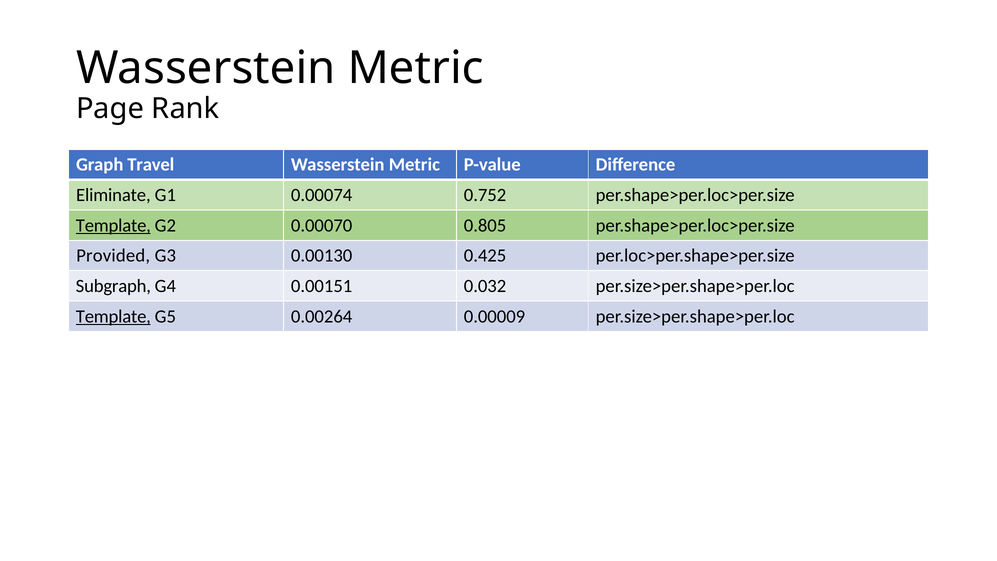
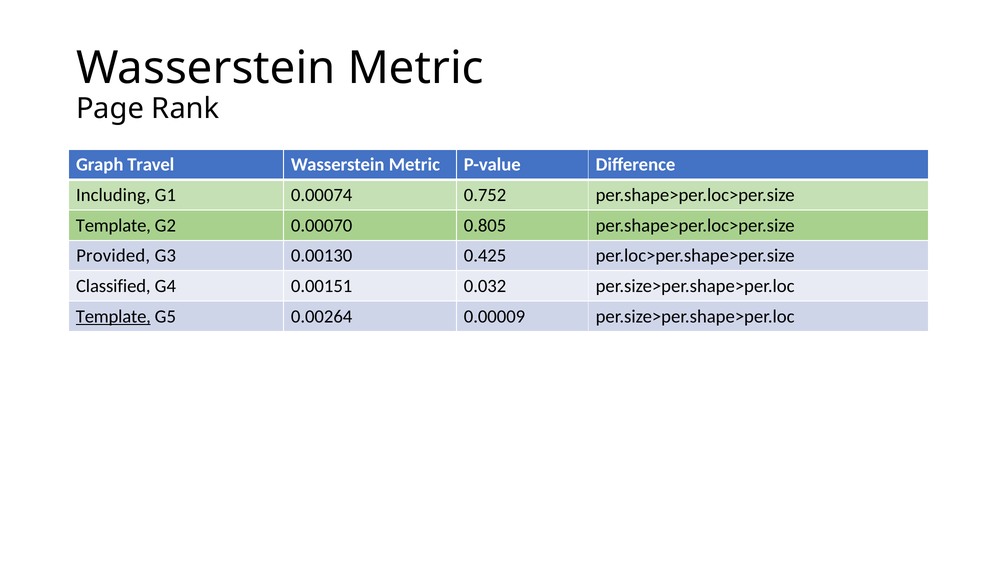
Eliminate: Eliminate -> Including (113, 195)
Template underline: present -> none (113, 225)
Subgraph: Subgraph -> Classified (113, 286)
